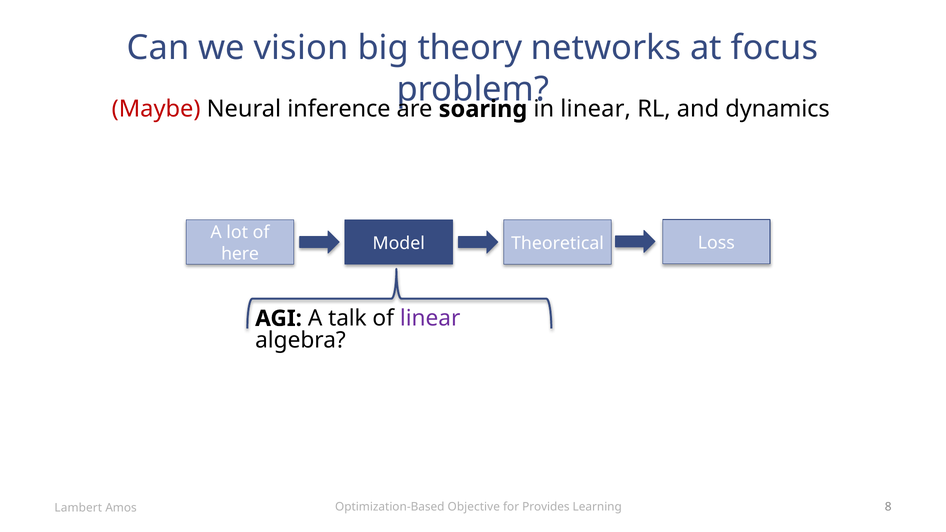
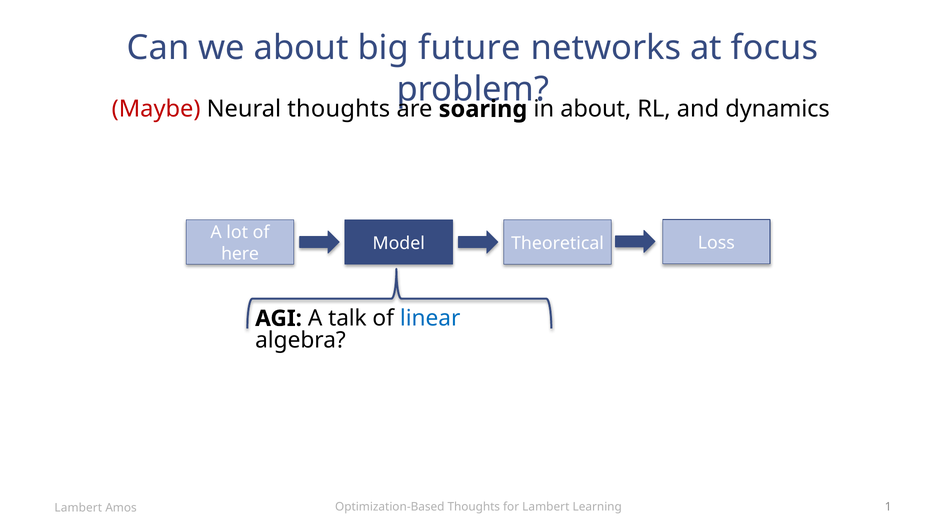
we vision: vision -> about (301, 48)
theory: theory -> future (470, 48)
Neural inference: inference -> thoughts (339, 109)
linear: linear -> about (596, 109)
linear colour: purple -> blue (430, 318)
Optimization-Based Objective: Objective -> Thoughts (474, 507)
for Provides: Provides -> Lambert (546, 507)
8: 8 -> 1 (888, 507)
